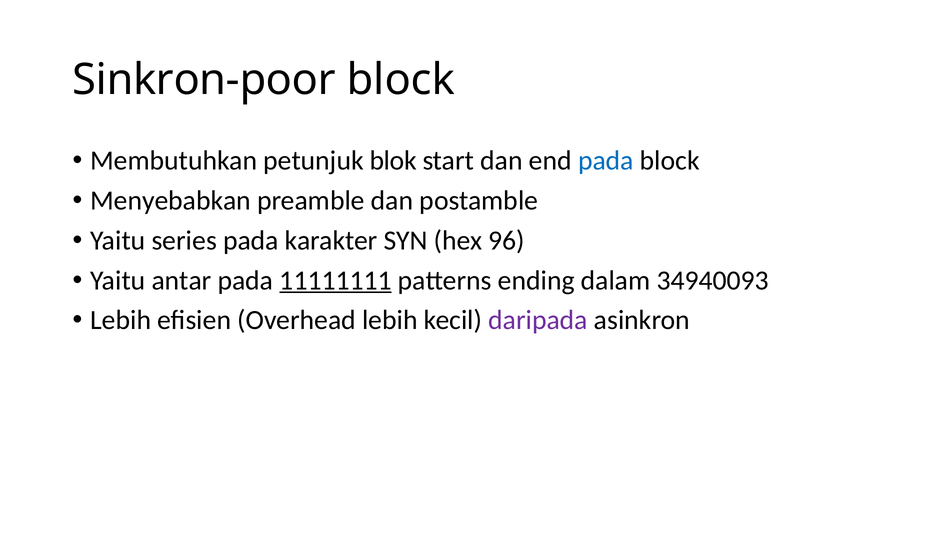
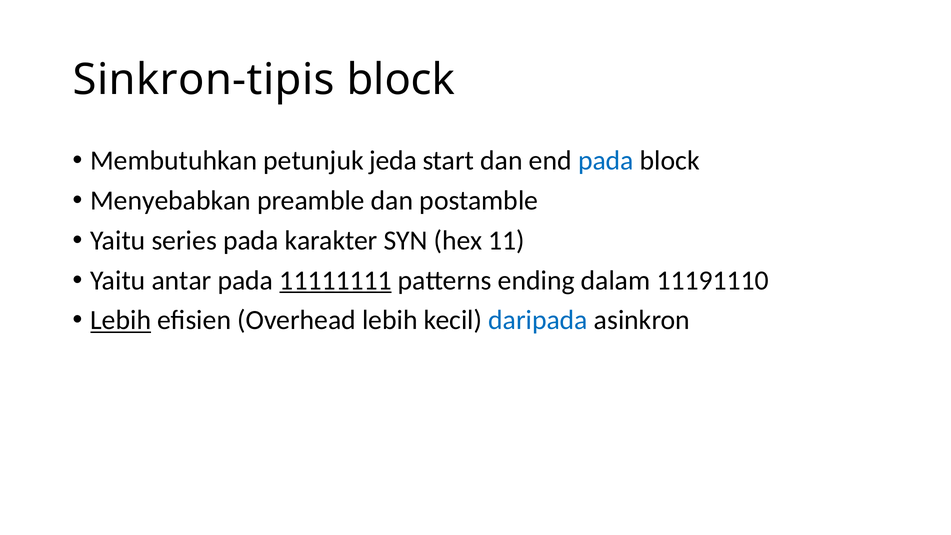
Sinkron-poor: Sinkron-poor -> Sinkron-tipis (204, 80)
blok: blok -> jeda (393, 161)
96: 96 -> 11 (507, 241)
34940093: 34940093 -> 11191110 (713, 280)
Lebih underline: none -> present (121, 320)
daripada colour: purple -> blue (538, 320)
